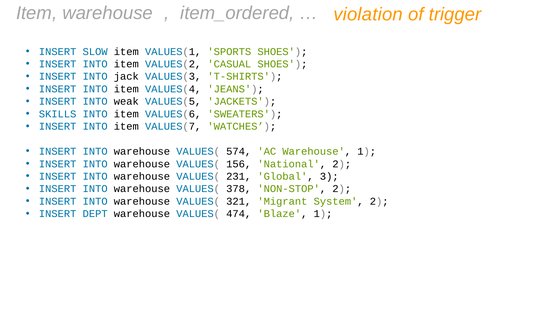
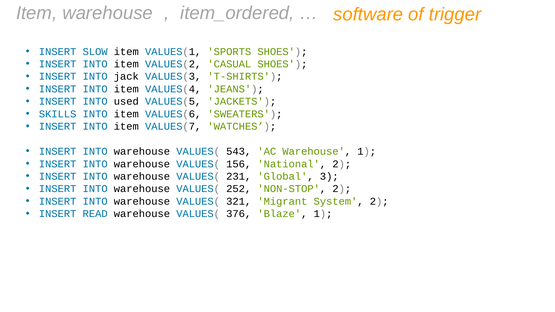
violation: violation -> software (368, 14)
weak: weak -> used (126, 102)
574: 574 -> 543 (239, 152)
378: 378 -> 252 (239, 189)
DEPT: DEPT -> READ (95, 214)
474: 474 -> 376 (239, 214)
